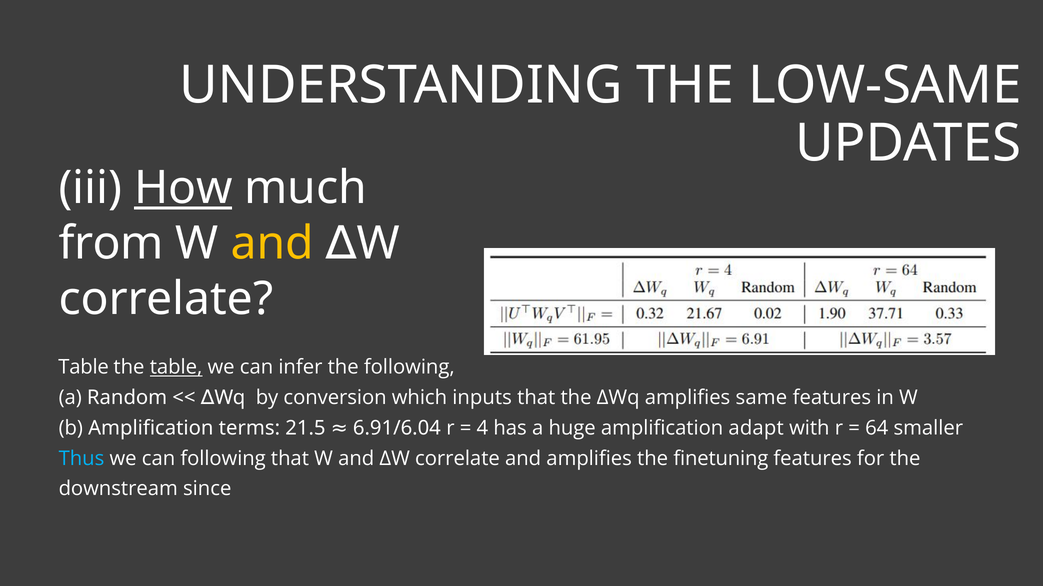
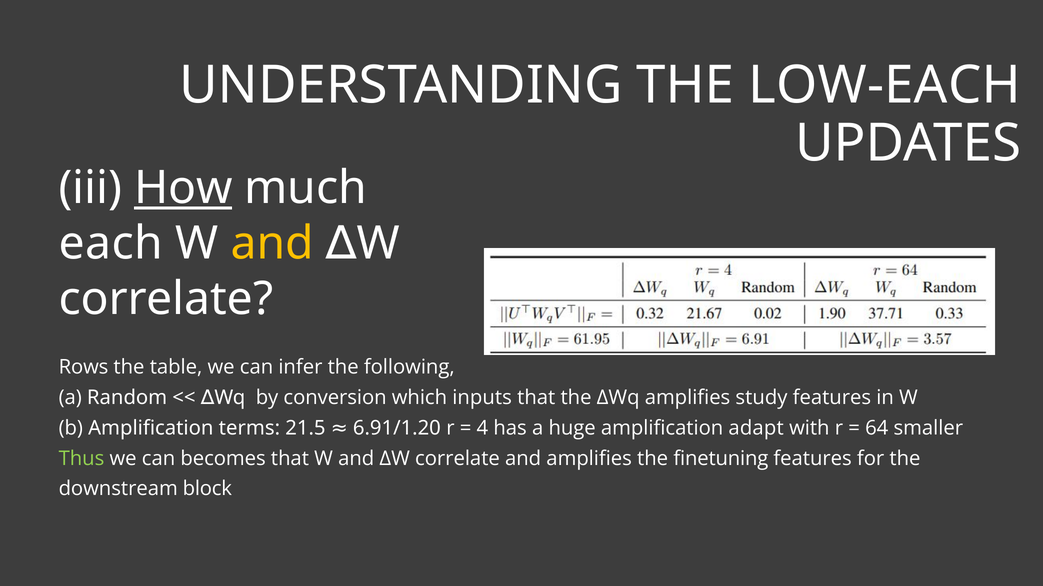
LOW-SAME: LOW-SAME -> LOW-EACH (884, 86)
from: from -> each (111, 244)
Table: Table -> Rows (84, 368)
table underline: present -> none (176, 368)
same: same -> study (761, 398)
6.91/6.04: 6.91/6.04 -> 6.91/1.20 (397, 429)
Thus colour: light blue -> light green (81, 459)
can following: following -> becomes (223, 459)
since: since -> block (207, 489)
